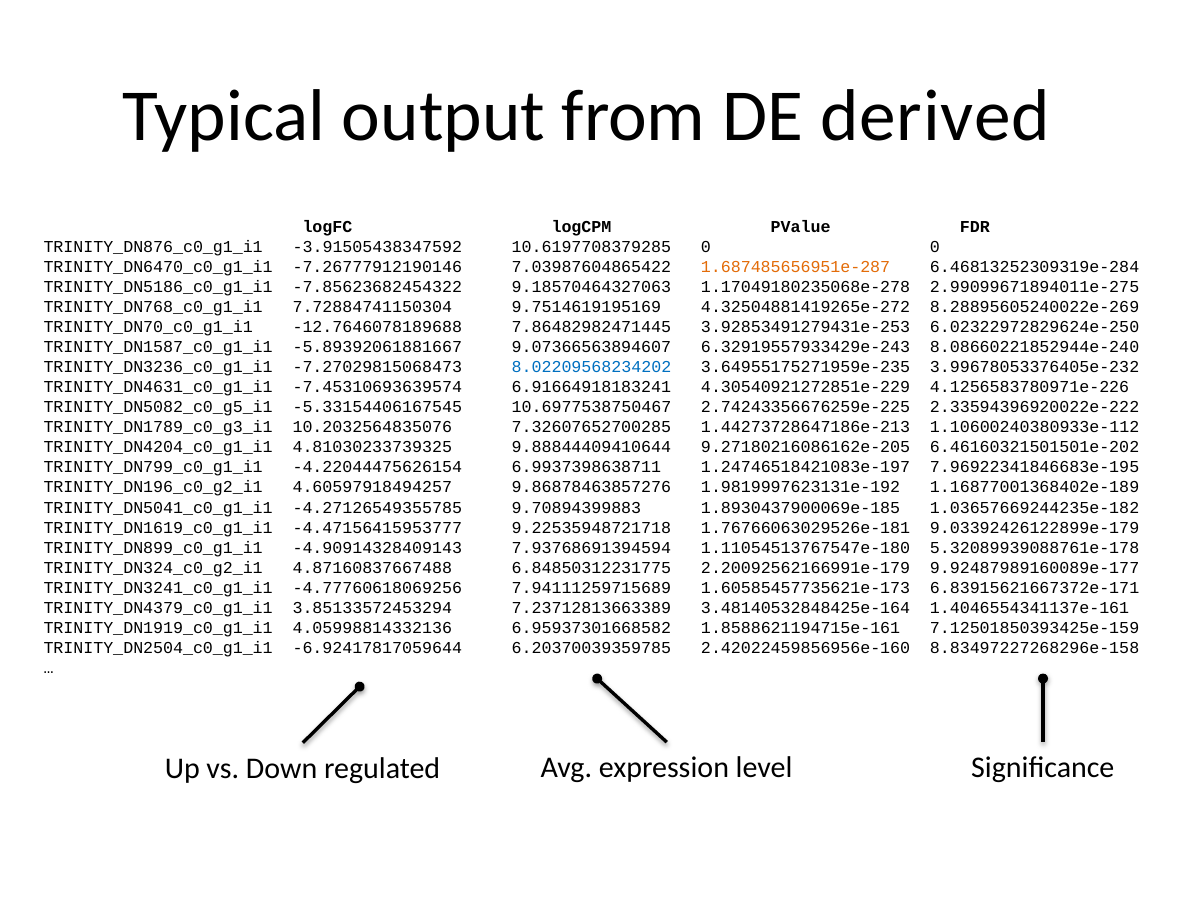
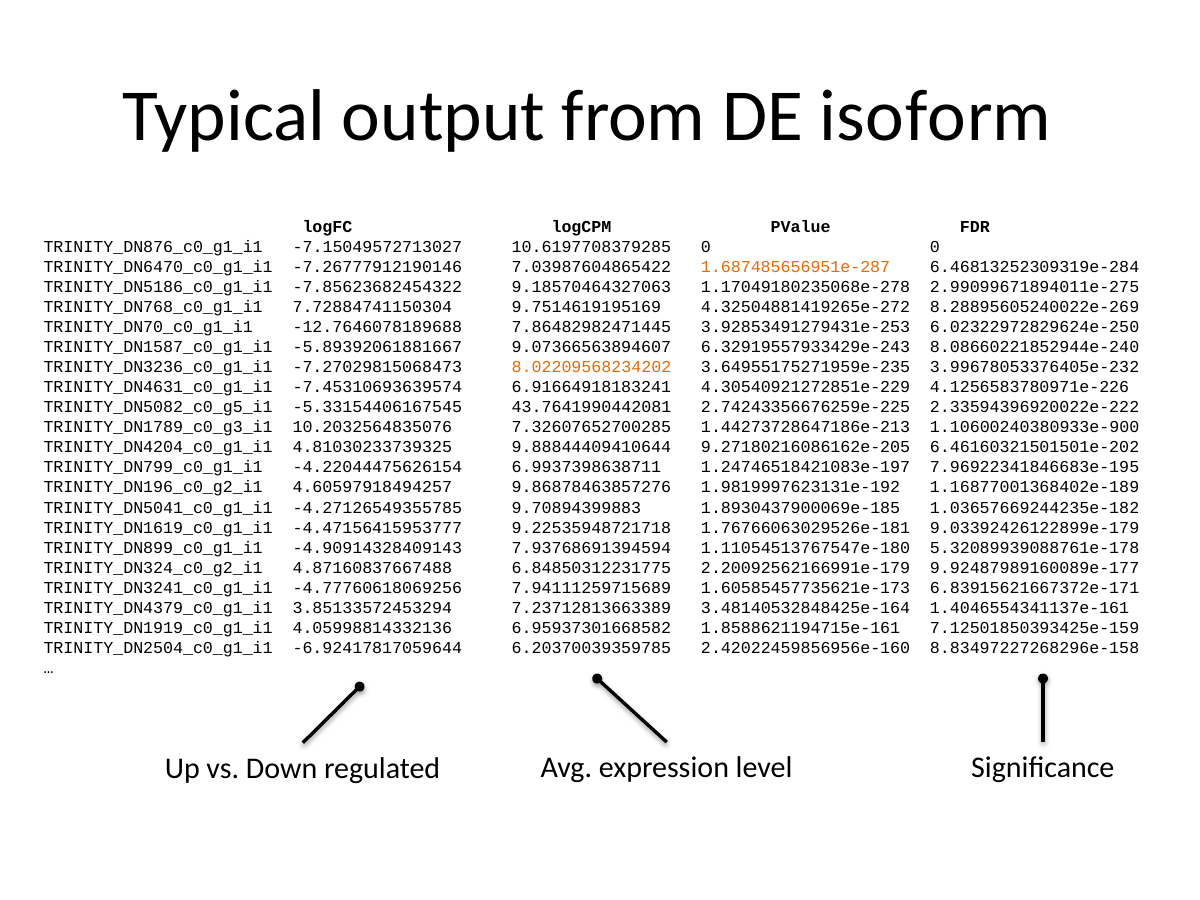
derived: derived -> isoform (936, 116)
-3.91505438347592: -3.91505438347592 -> -7.15049572713027 (377, 247)
8.02209568234202 colour: blue -> orange (591, 367)
10.6977538750467: 10.6977538750467 -> 43.7641990442081 (591, 407)
1.10600240380933e-112: 1.10600240380933e-112 -> 1.10600240380933e-900 (1035, 427)
